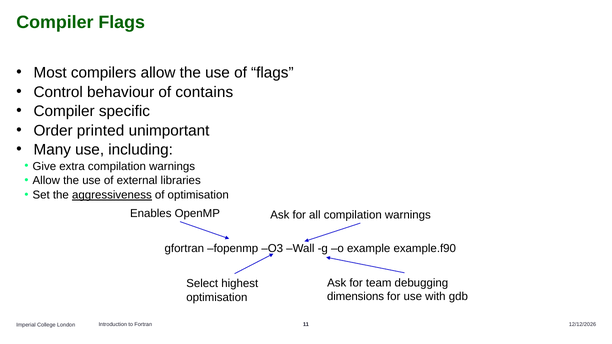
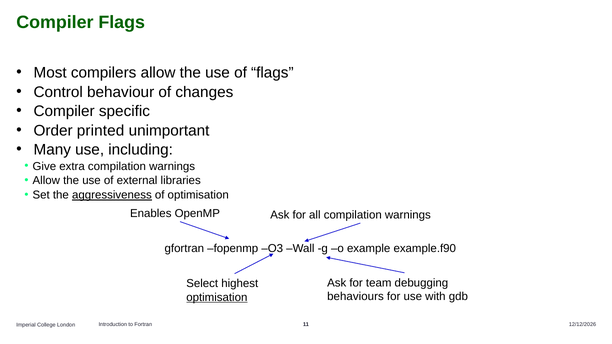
contains: contains -> changes (204, 92)
dimensions: dimensions -> behaviours (355, 297)
optimisation underline: none -> present (217, 298)
